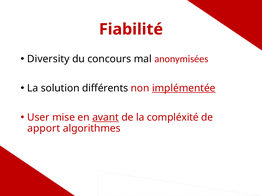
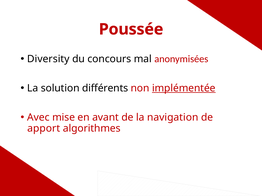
Fiabilité: Fiabilité -> Poussée (131, 29)
User: User -> Avec (38, 118)
avant underline: present -> none (106, 118)
compléxité: compléxité -> navigation (173, 118)
